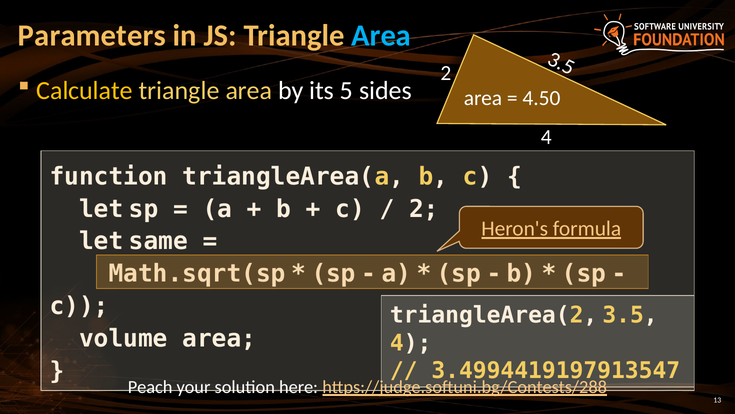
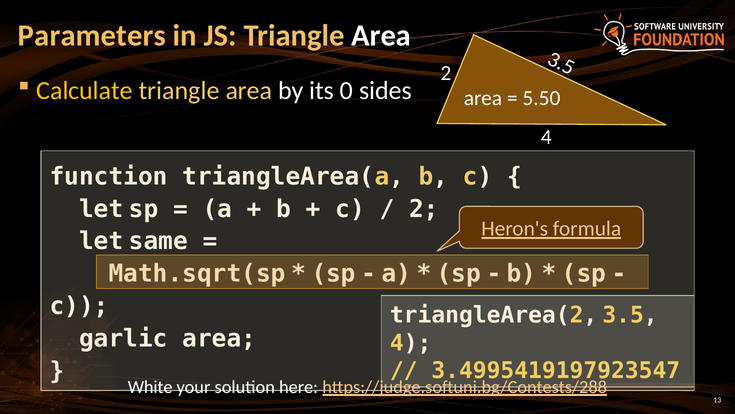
Area colour: light blue -> white (381, 36)
its 5: 5 -> 0 (346, 91)
4.50: 4.50 -> 5.50 (541, 98)
volume: volume -> garlic (123, 338)
3.4994419197913547: 3.4994419197913547 -> 3.4995419197923547 (556, 370)
Peach: Peach -> White (150, 387)
